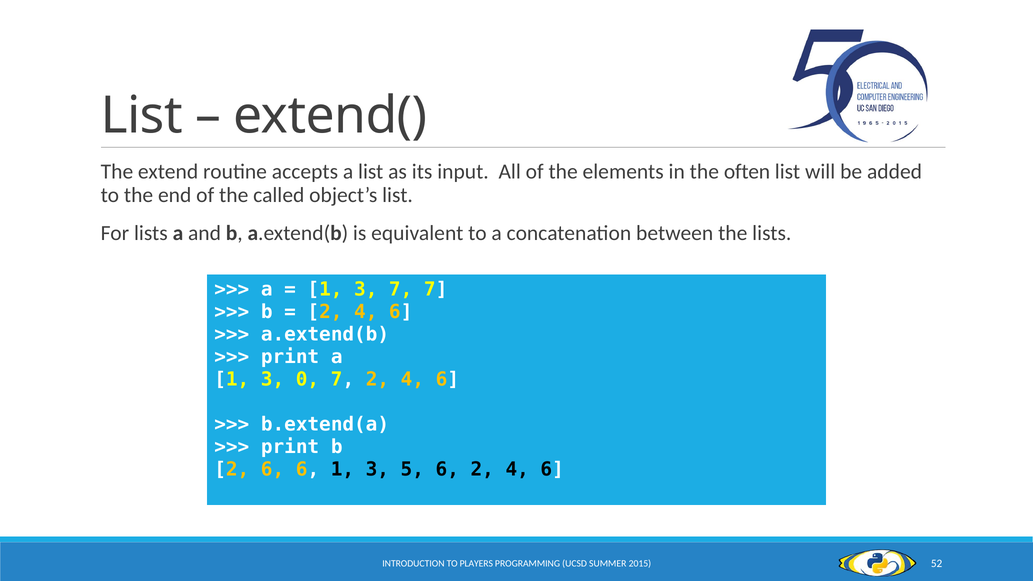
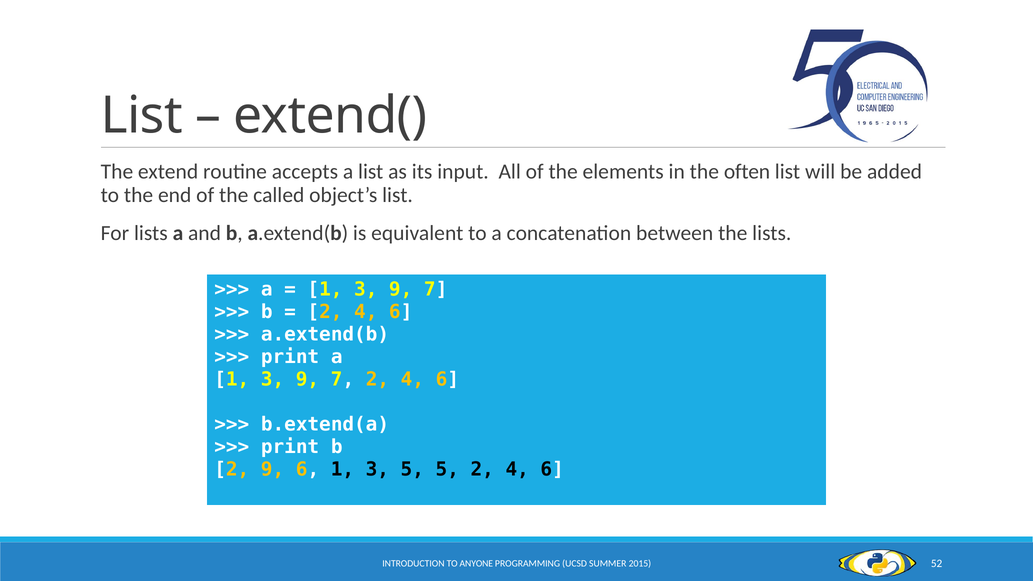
7: 7 -> 9 (401, 289)
0: 0 -> 9 (307, 379)
2 6: 6 -> 9 (272, 469)
5 6: 6 -> 5 (447, 469)
PLAYERS: PLAYERS -> ANYONE (476, 563)
